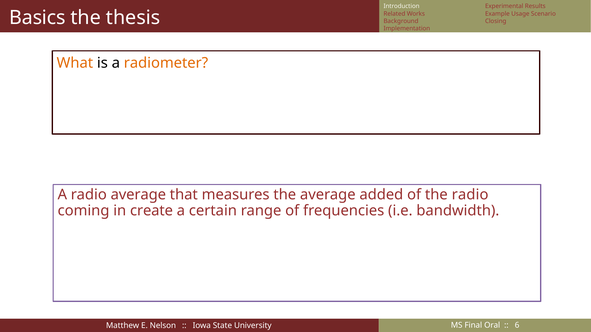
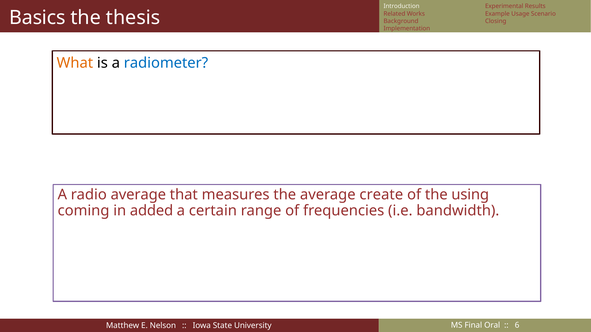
radiometer colour: orange -> blue (166, 63)
added: added -> create (381, 195)
the radio: radio -> using (470, 195)
create: create -> added (152, 211)
